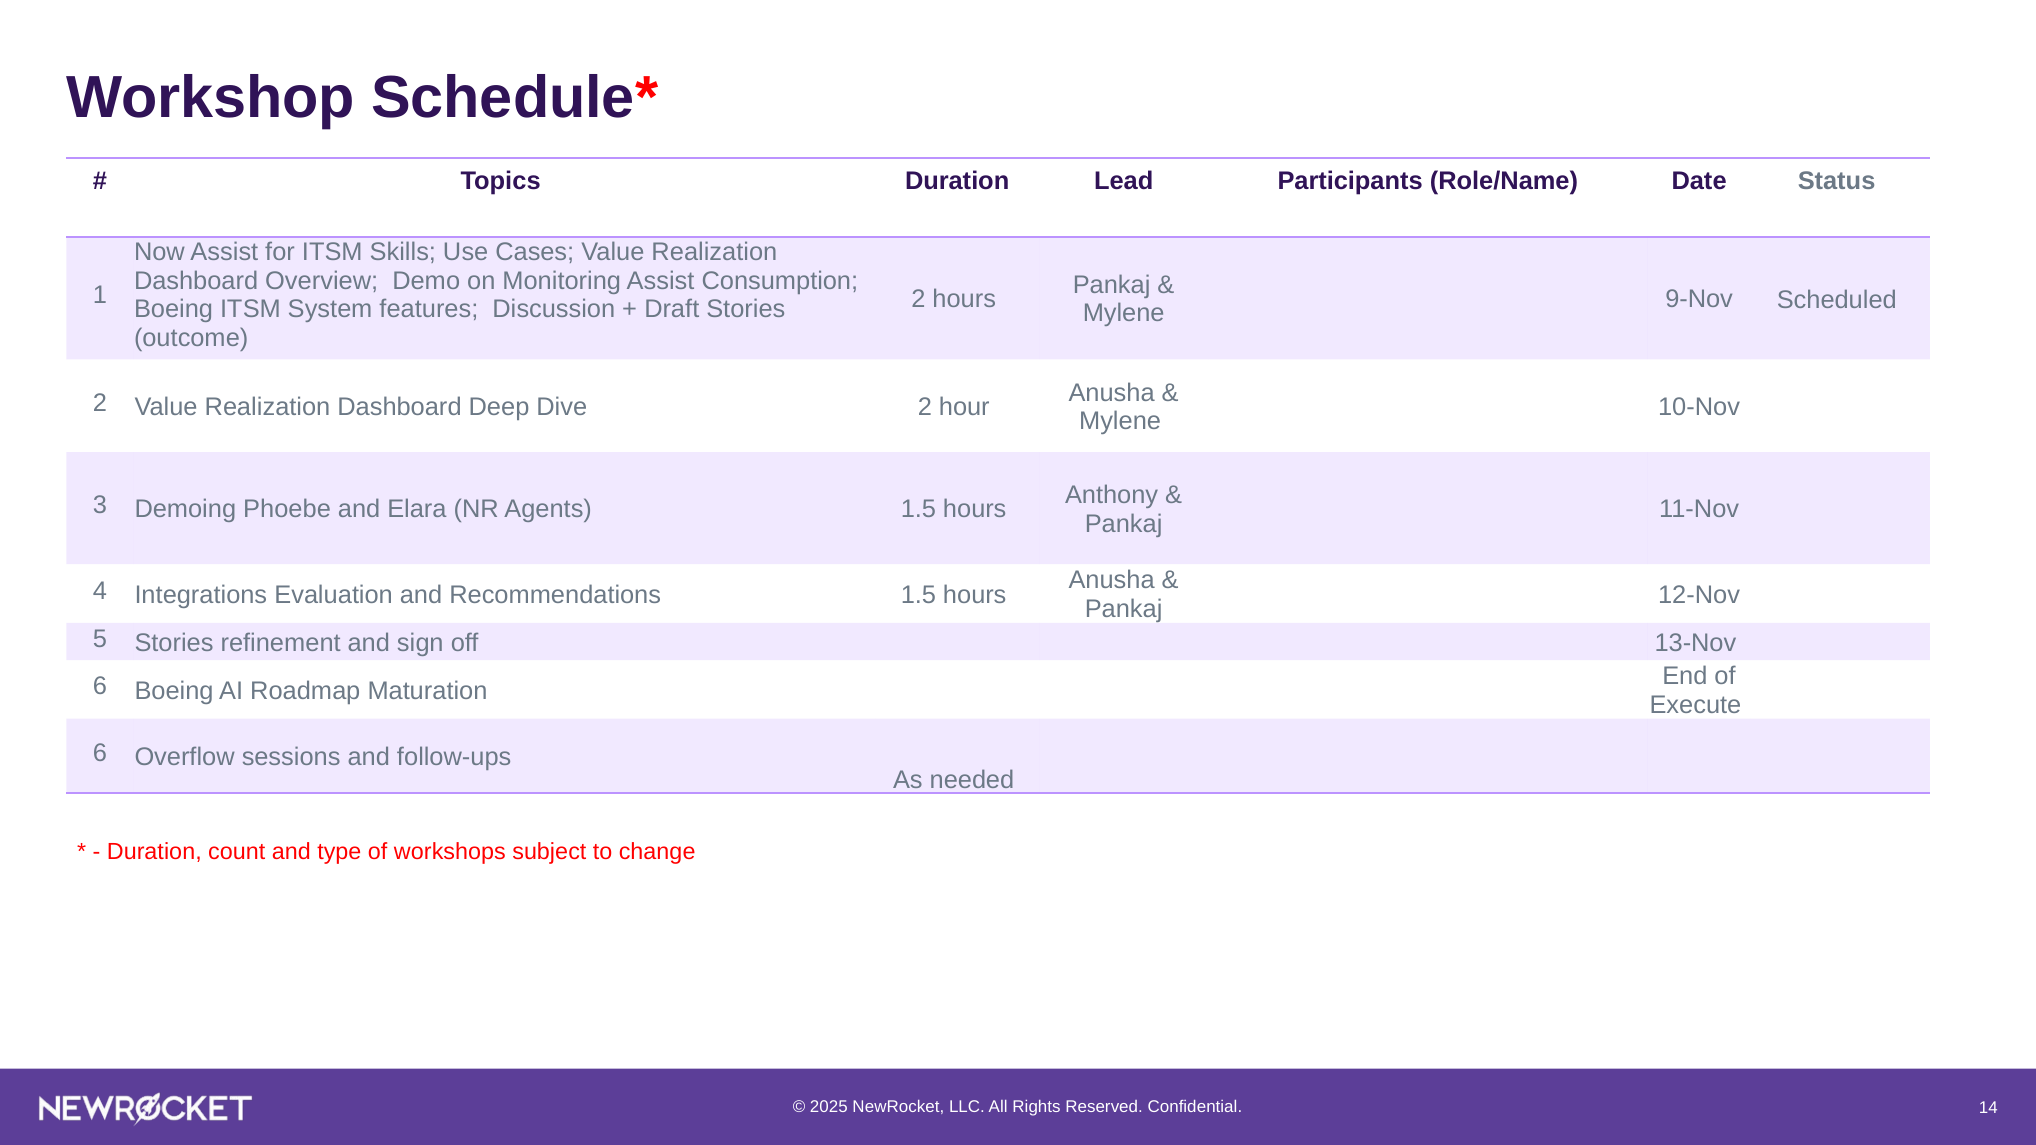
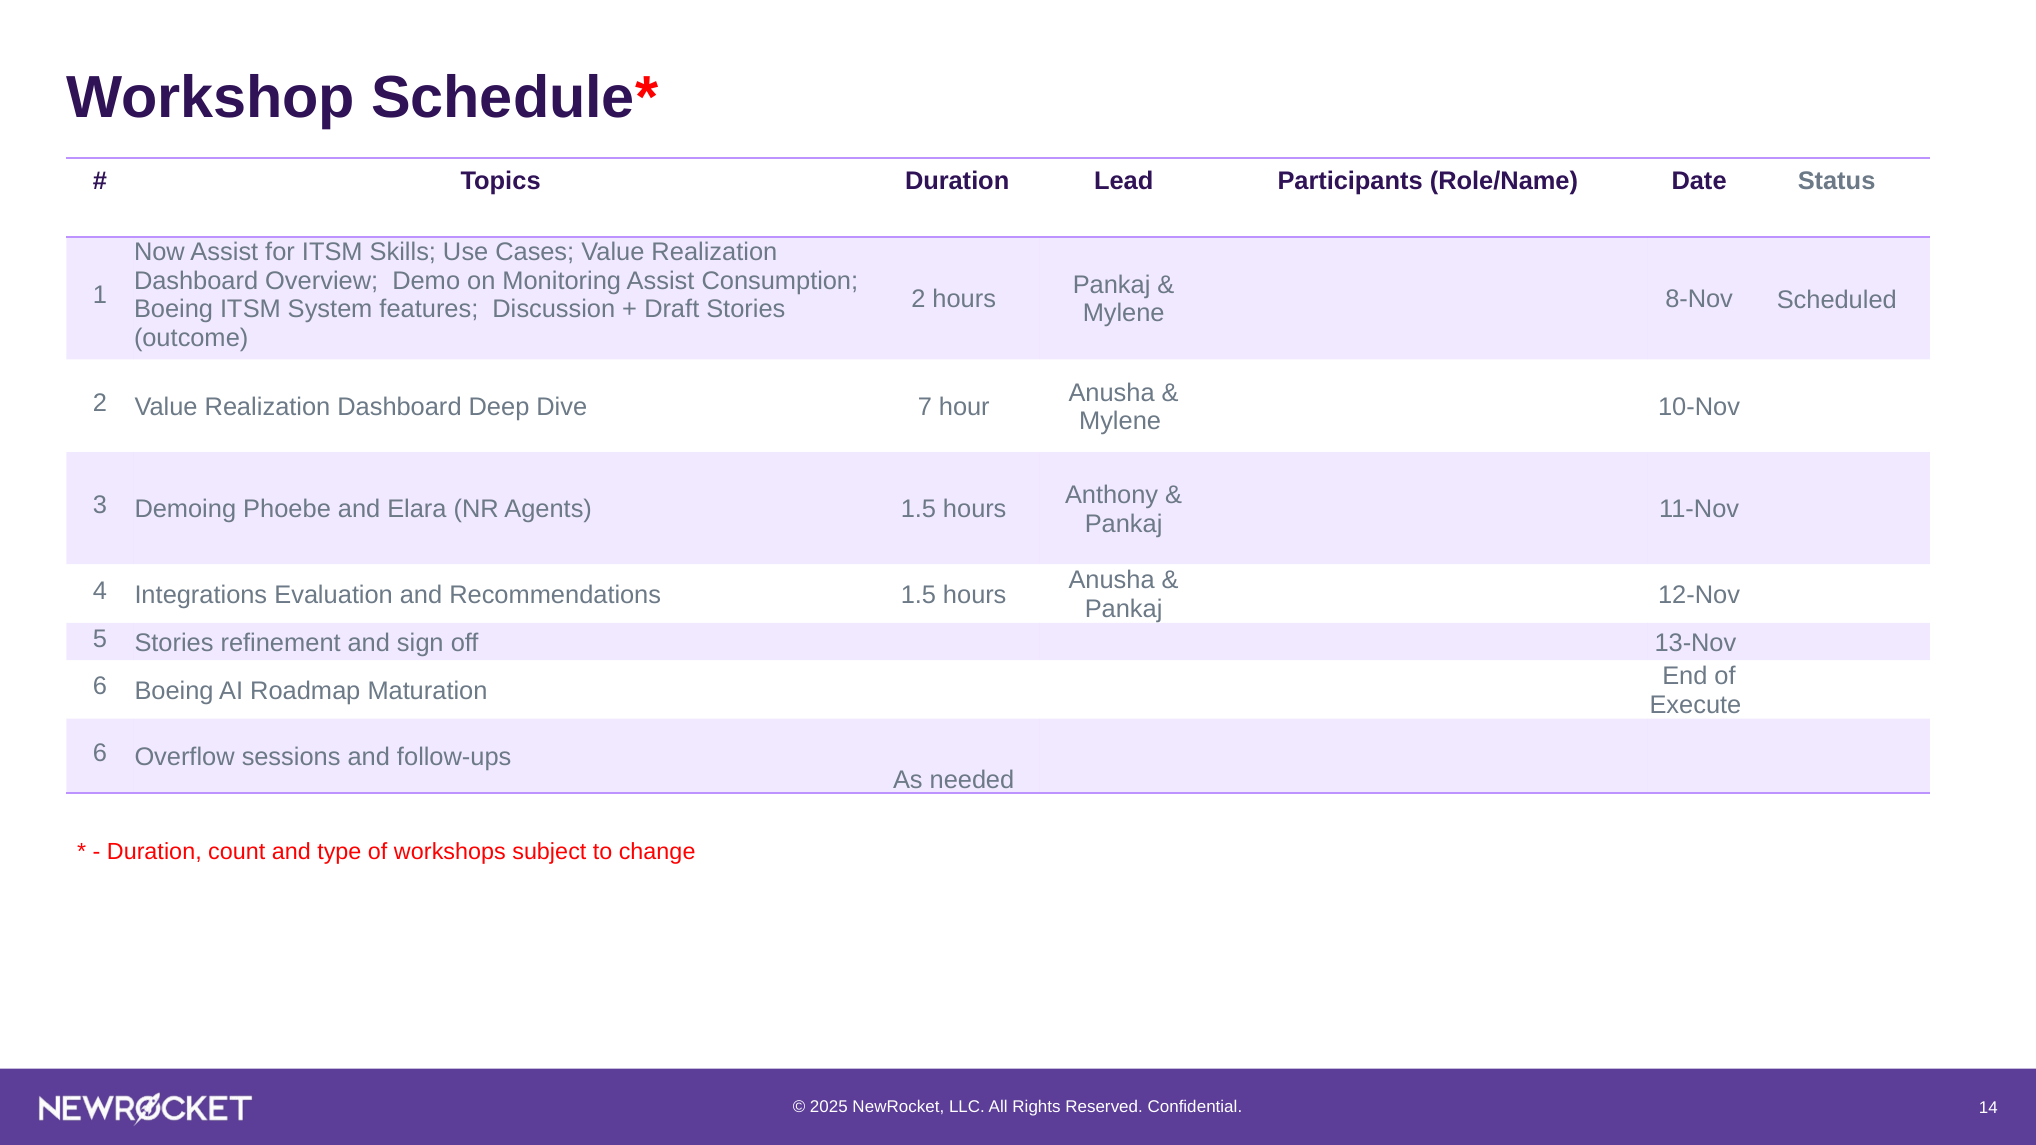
9-Nov: 9-Nov -> 8-Nov (1699, 299)
Dive 2: 2 -> 7 (925, 407)
